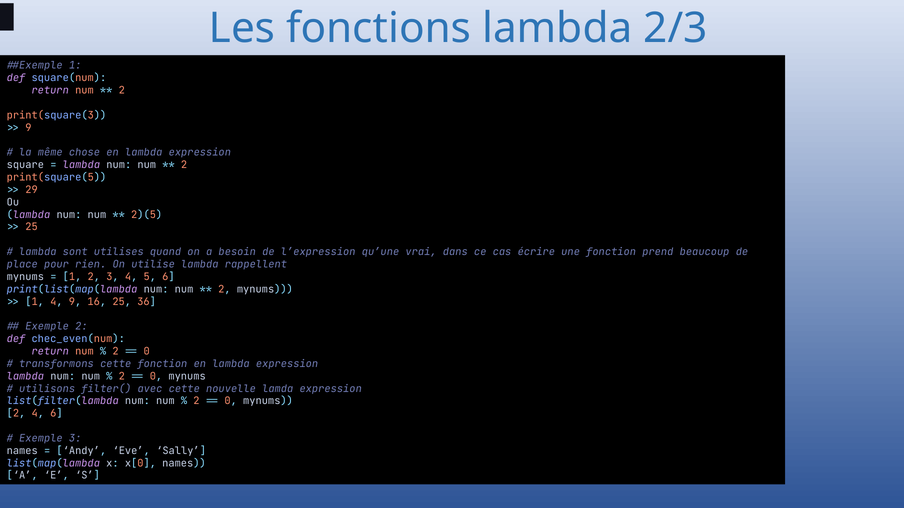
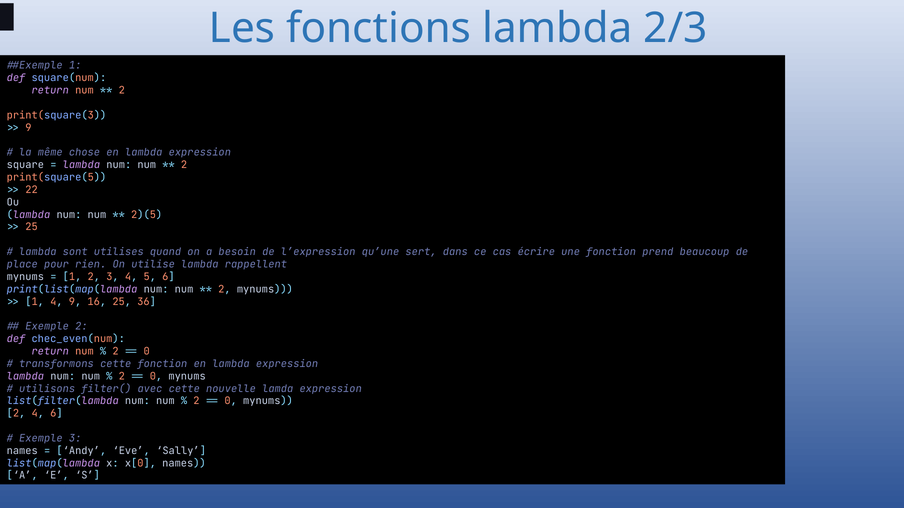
29: 29 -> 22 (32, 190)
vrai: vrai -> sert (421, 252)
